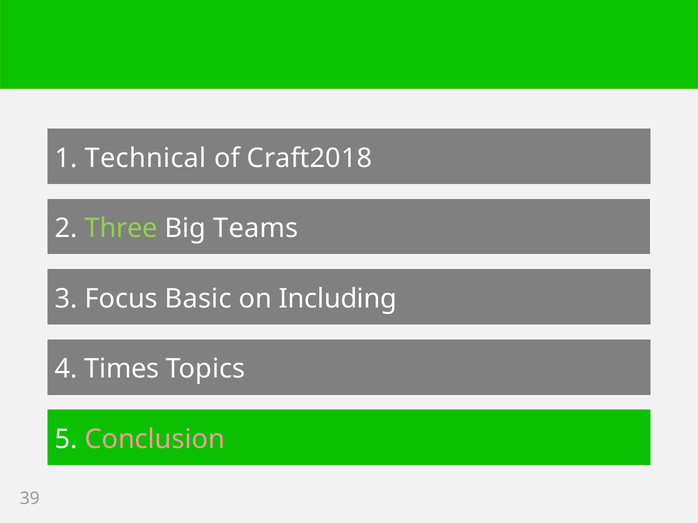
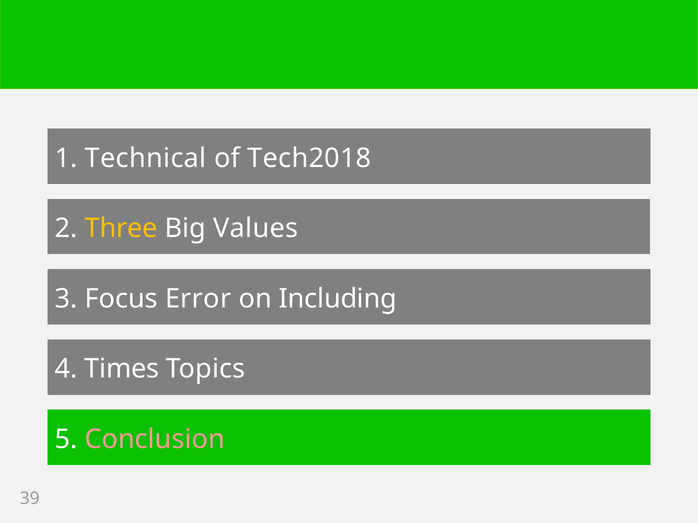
Craft2018: Craft2018 -> Tech2018 (309, 158)
Three colour: light green -> yellow (121, 229)
Teams: Teams -> Values (256, 229)
Basic: Basic -> Error (198, 299)
